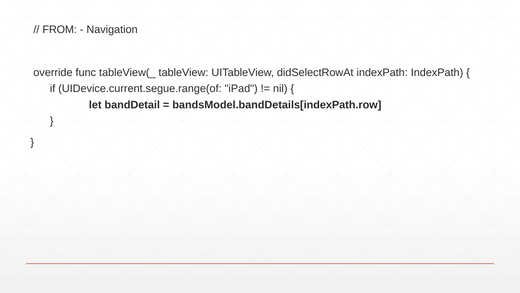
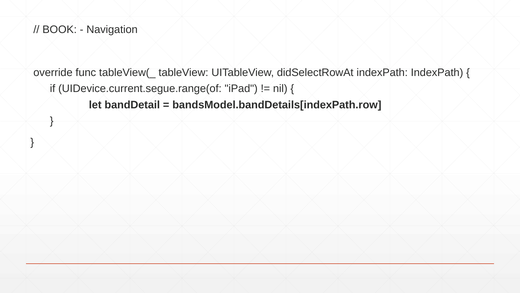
FROM: FROM -> BOOK (60, 30)
